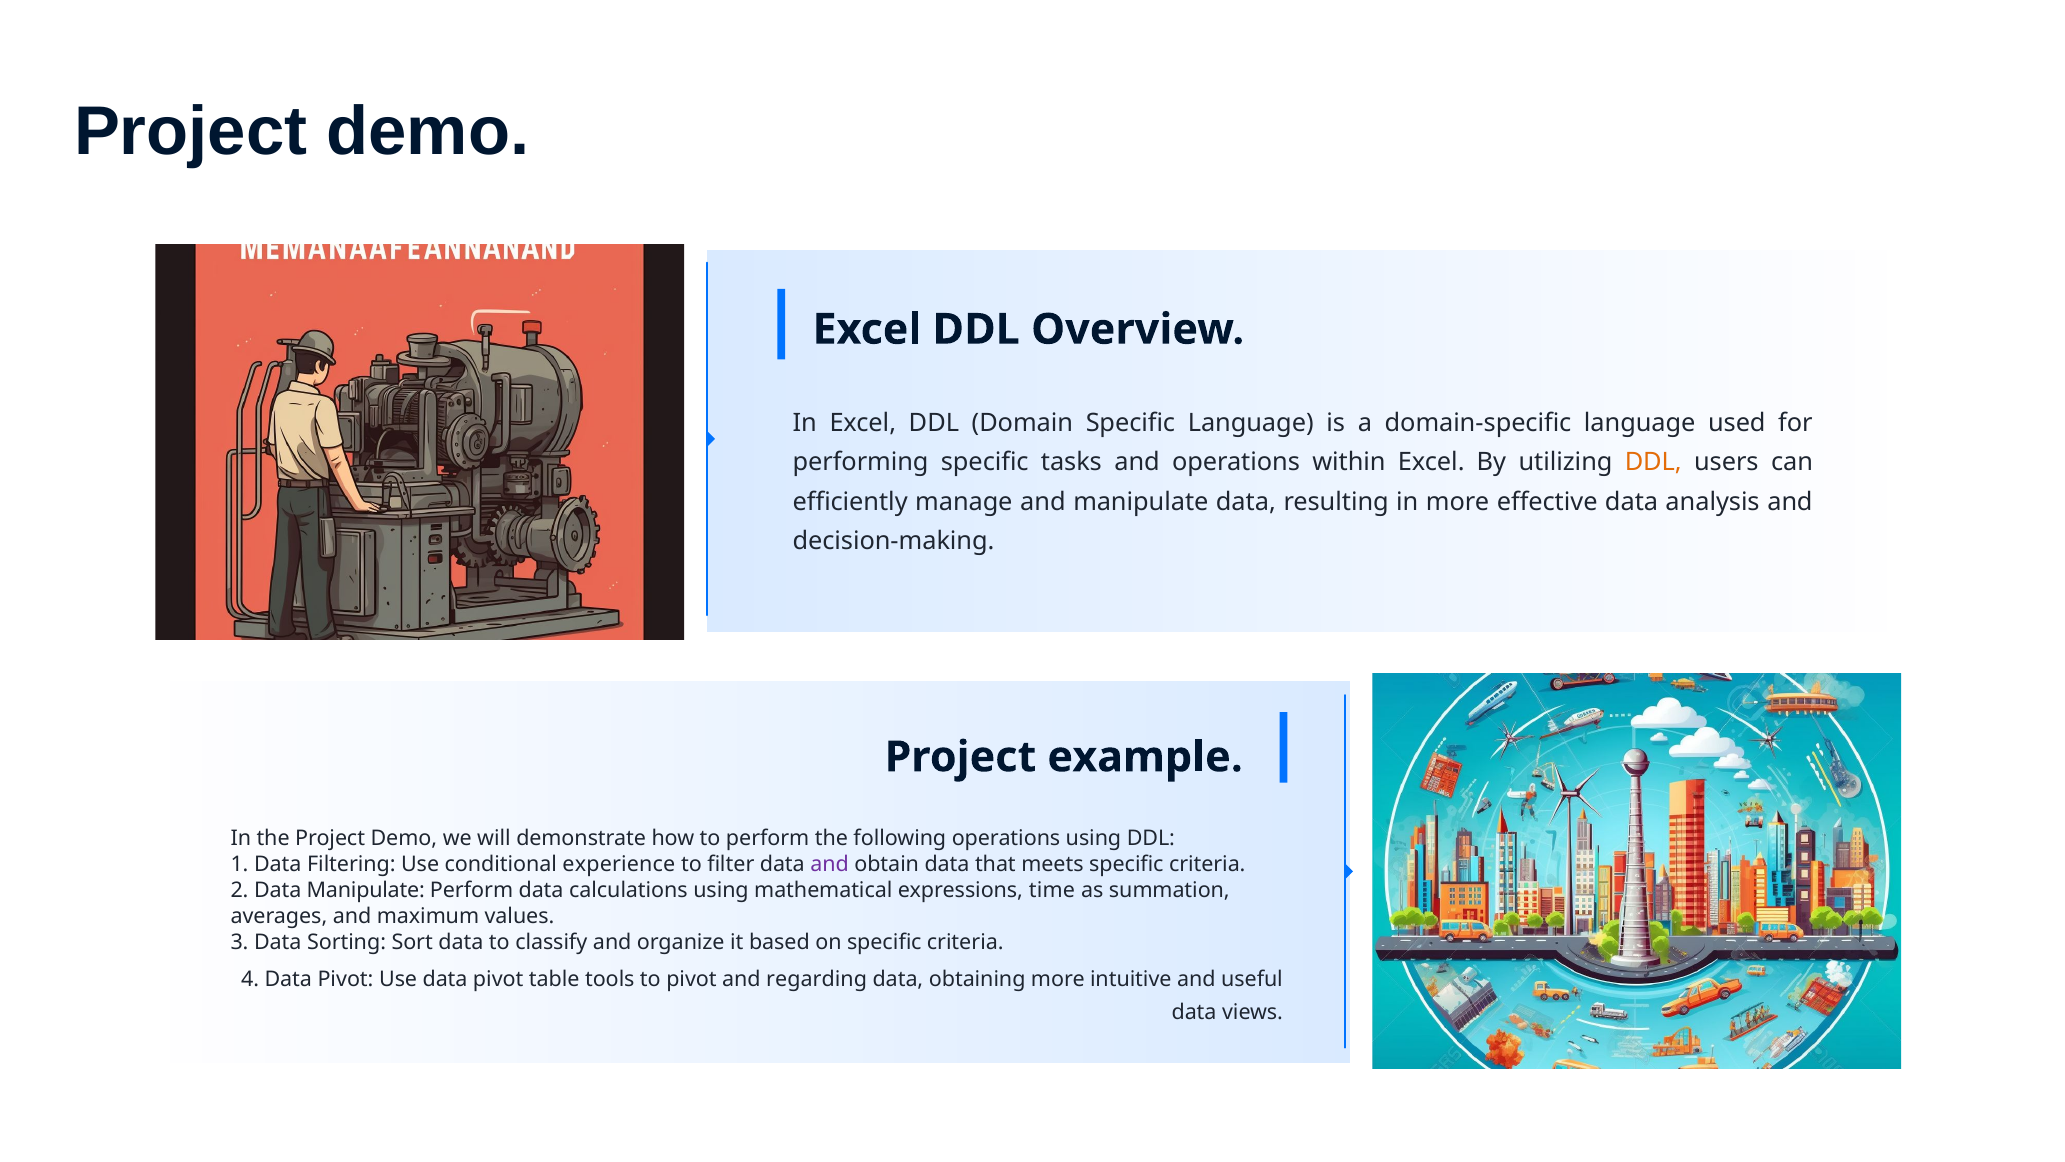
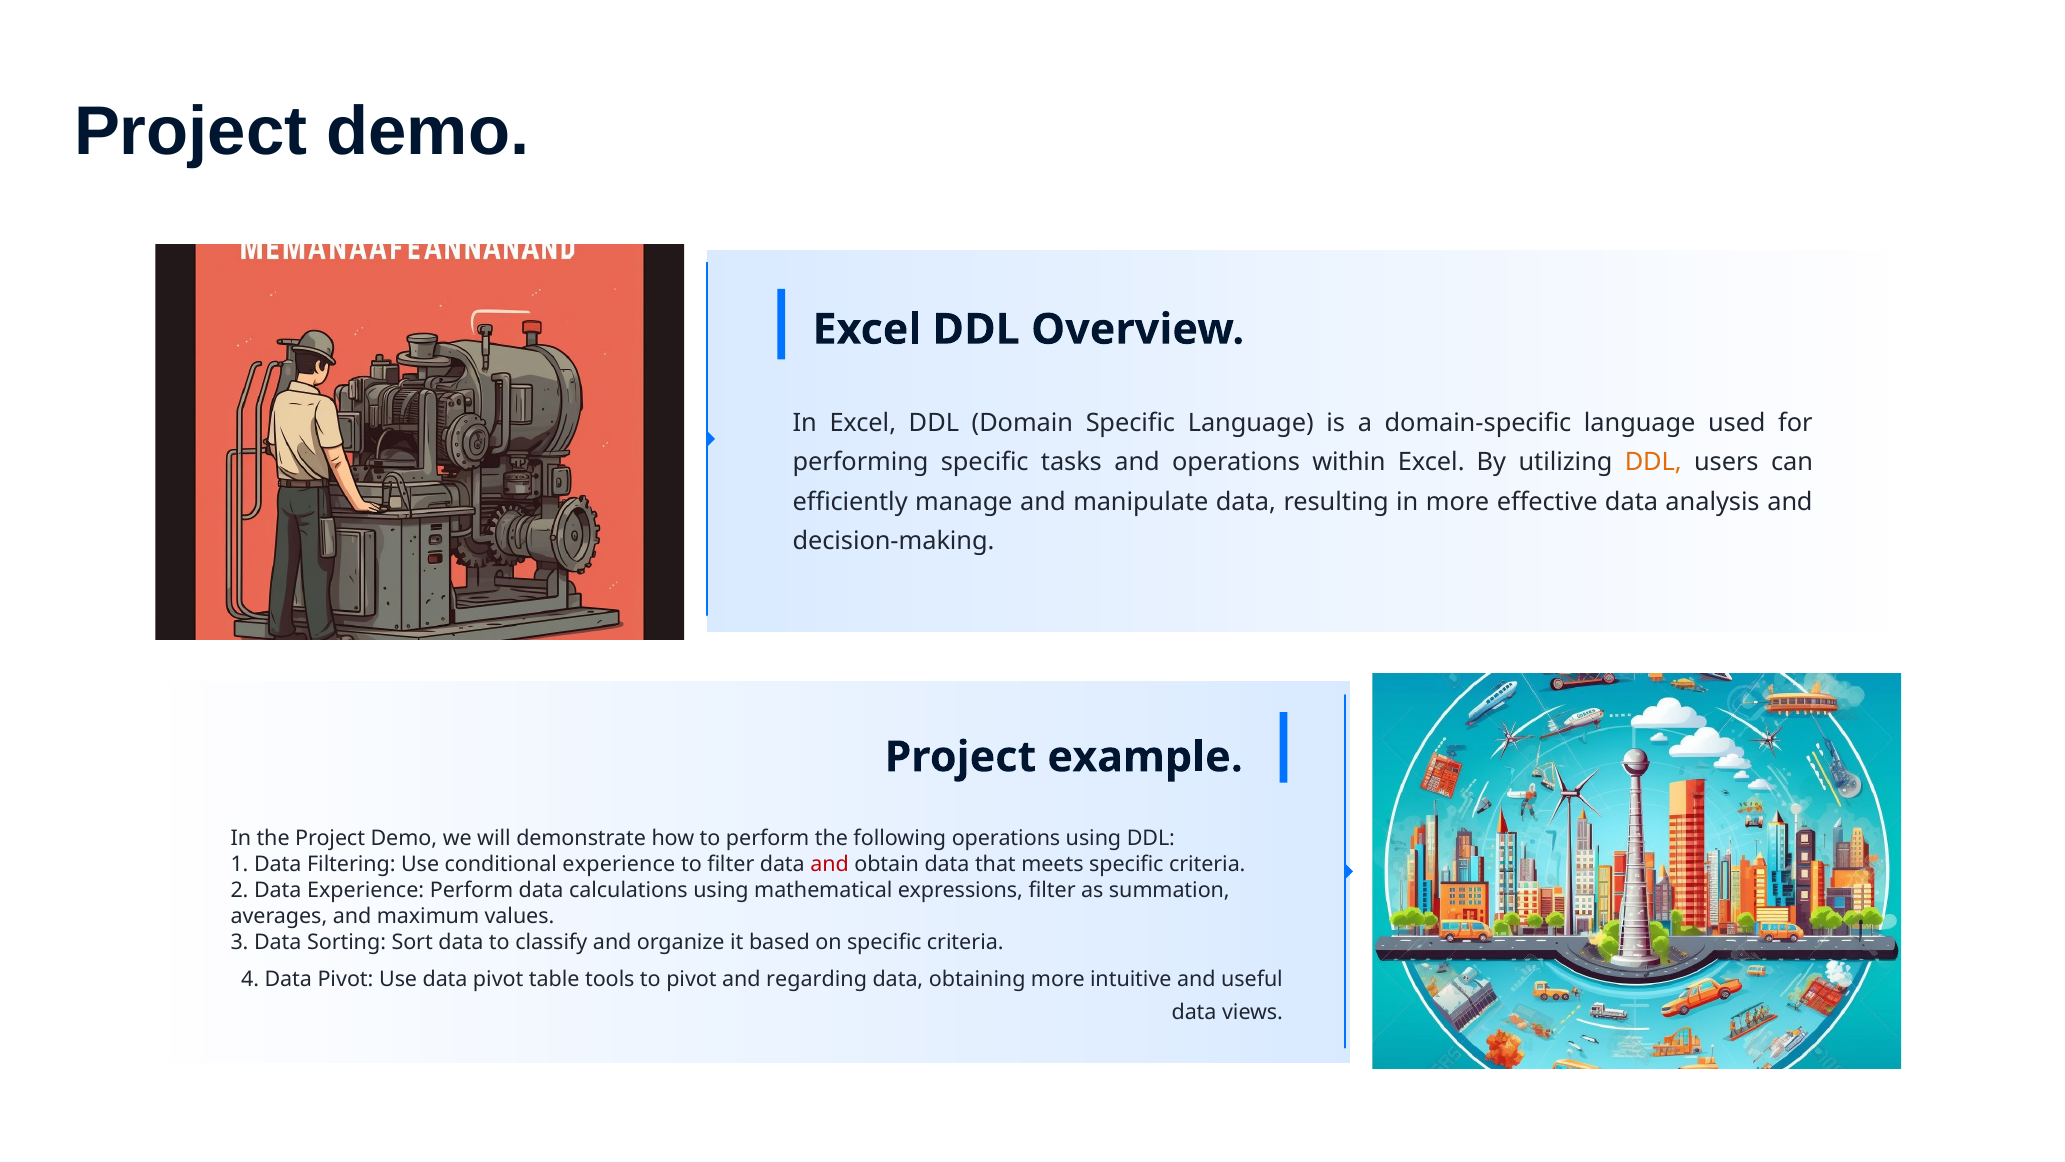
and colour: purple -> red (830, 864)
Data Manipulate: Manipulate -> Experience (366, 890)
expressions time: time -> filter (1052, 890)
